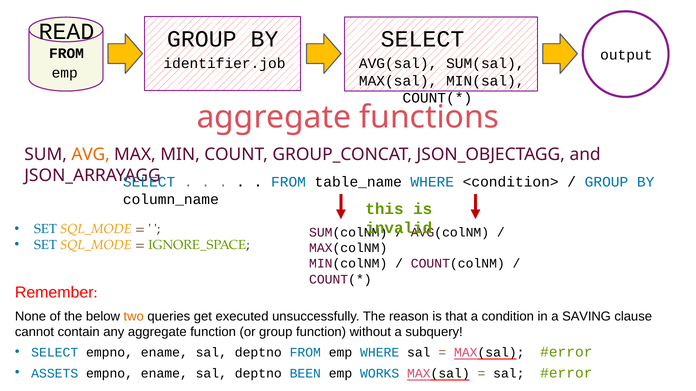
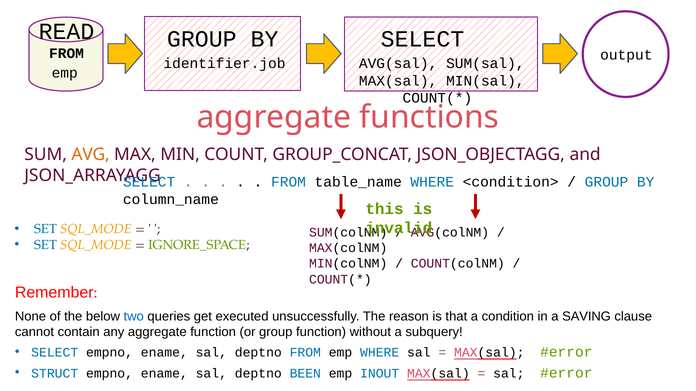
two colour: orange -> blue (134, 317)
ASSETS: ASSETS -> STRUCT (55, 374)
WORKS: WORKS -> INOUT (380, 374)
